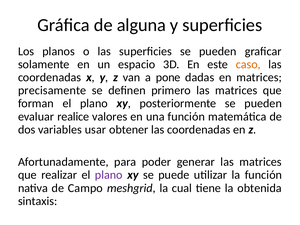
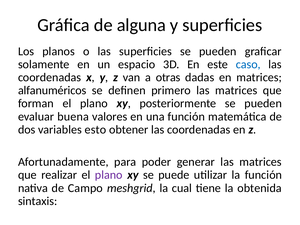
caso colour: orange -> blue (248, 64)
pone: pone -> otras (168, 77)
precisamente: precisamente -> alfanuméricos (52, 90)
realice: realice -> buena (73, 117)
usar: usar -> esto (95, 130)
